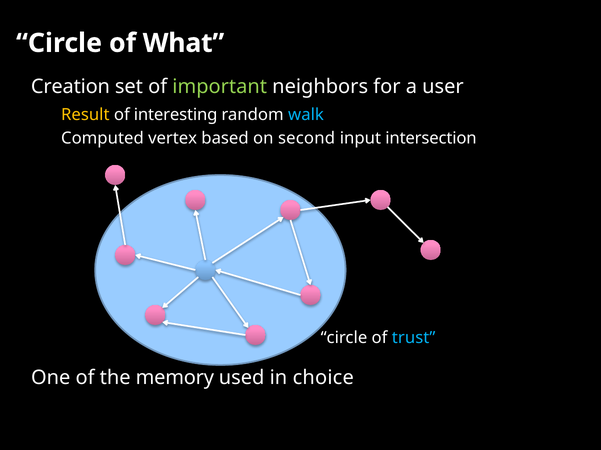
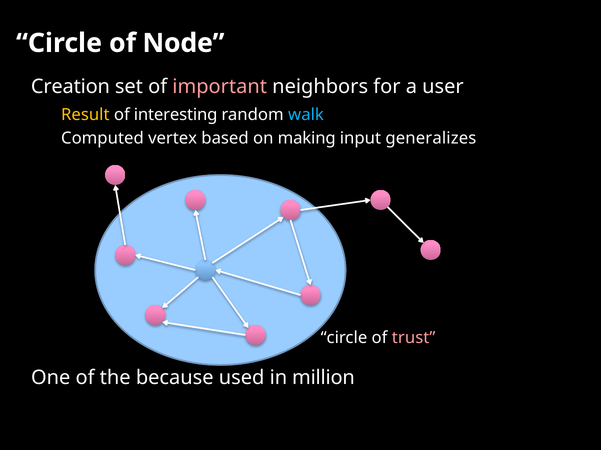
What: What -> Node (183, 43)
important colour: light green -> pink (220, 87)
second: second -> making (307, 138)
intersection: intersection -> generalizes (431, 138)
trust colour: light blue -> pink (414, 338)
memory: memory -> because (175, 378)
choice: choice -> million (323, 378)
